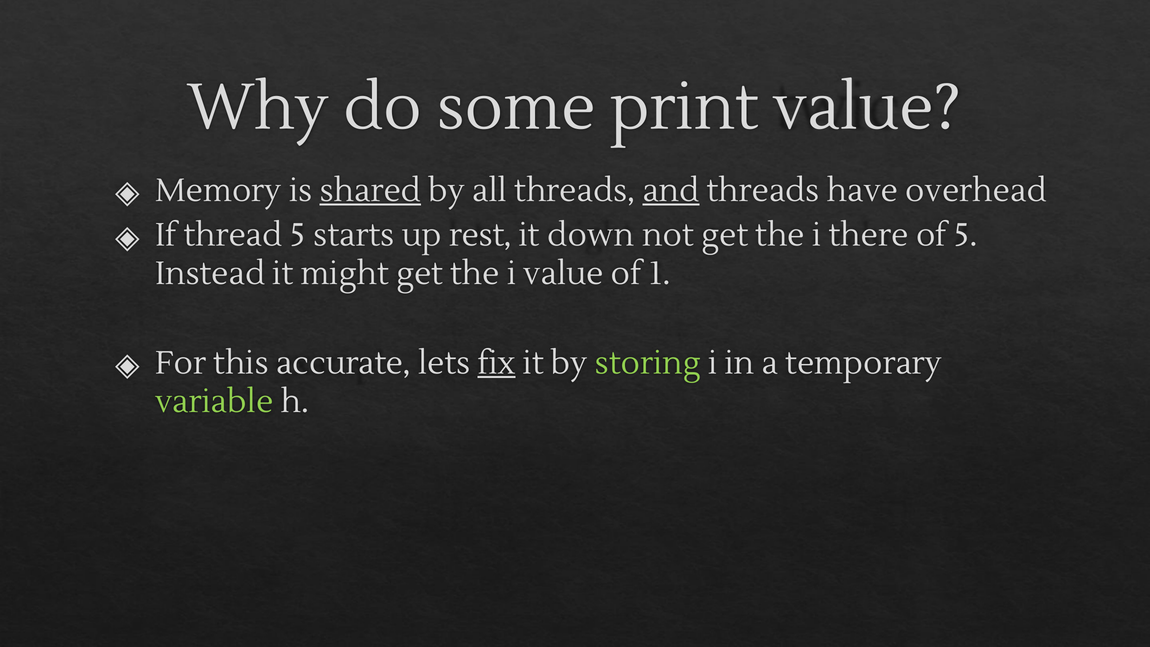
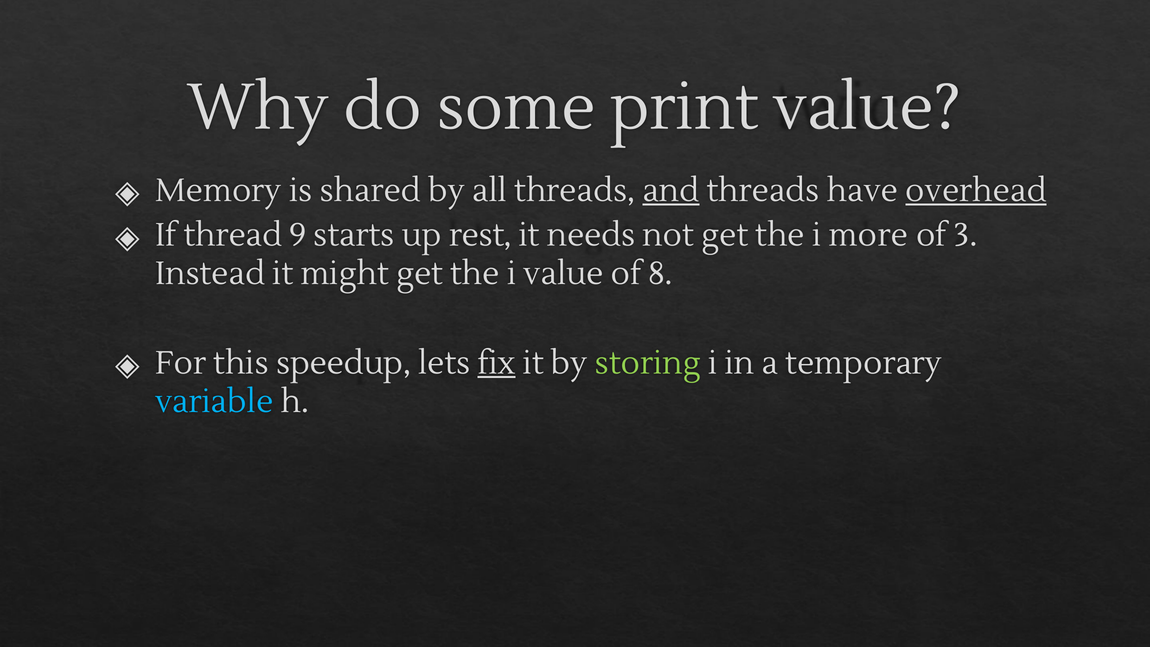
shared underline: present -> none (370, 191)
overhead underline: none -> present (976, 191)
thread 5: 5 -> 9 (298, 235)
down: down -> needs (591, 235)
there: there -> more (869, 235)
of 5: 5 -> 3 (966, 235)
1: 1 -> 8 (660, 274)
accurate: accurate -> speedup (344, 363)
variable colour: light green -> light blue (214, 401)
